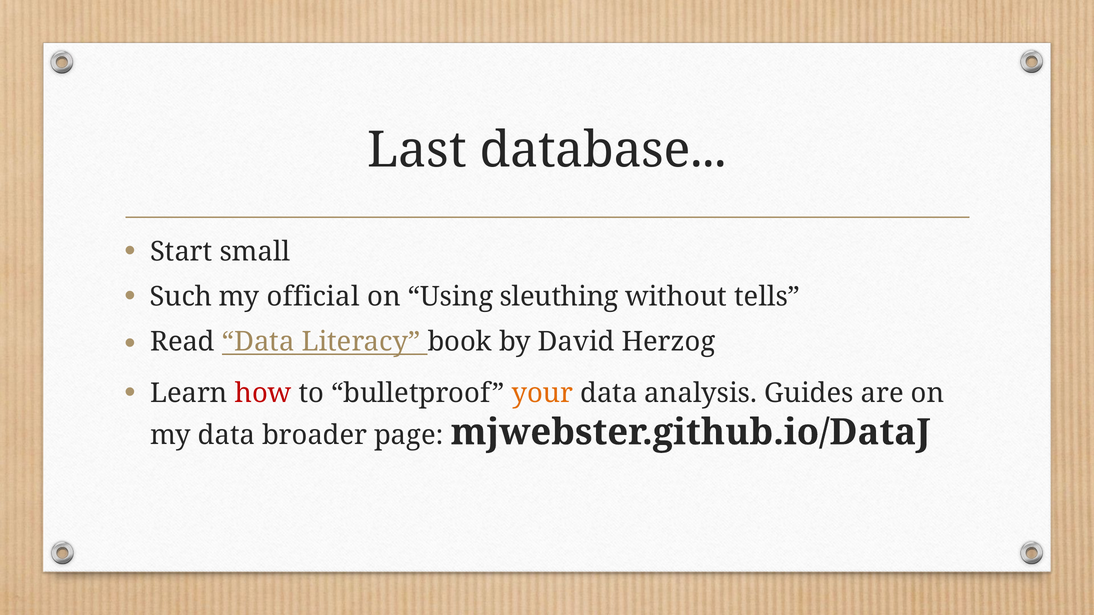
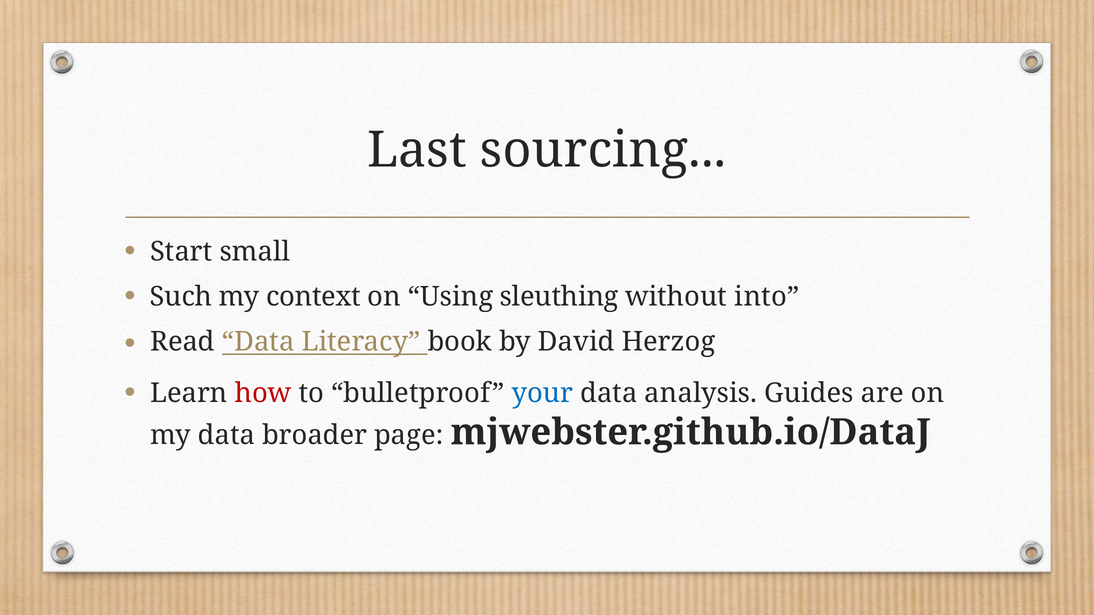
database: database -> sourcing (603, 150)
official: official -> context (314, 297)
tells: tells -> into (767, 297)
your colour: orange -> blue (542, 394)
